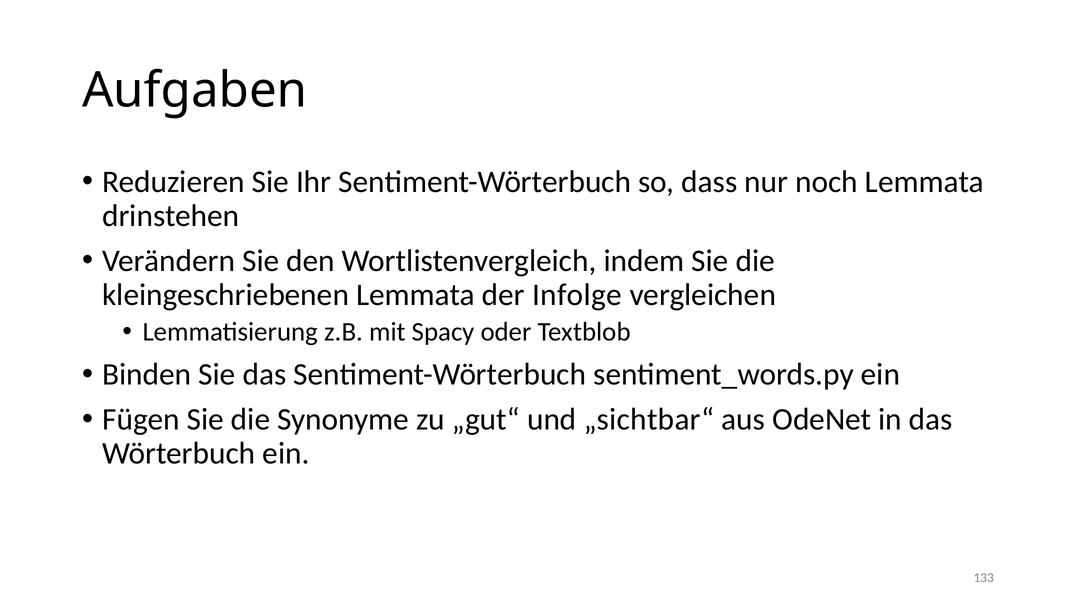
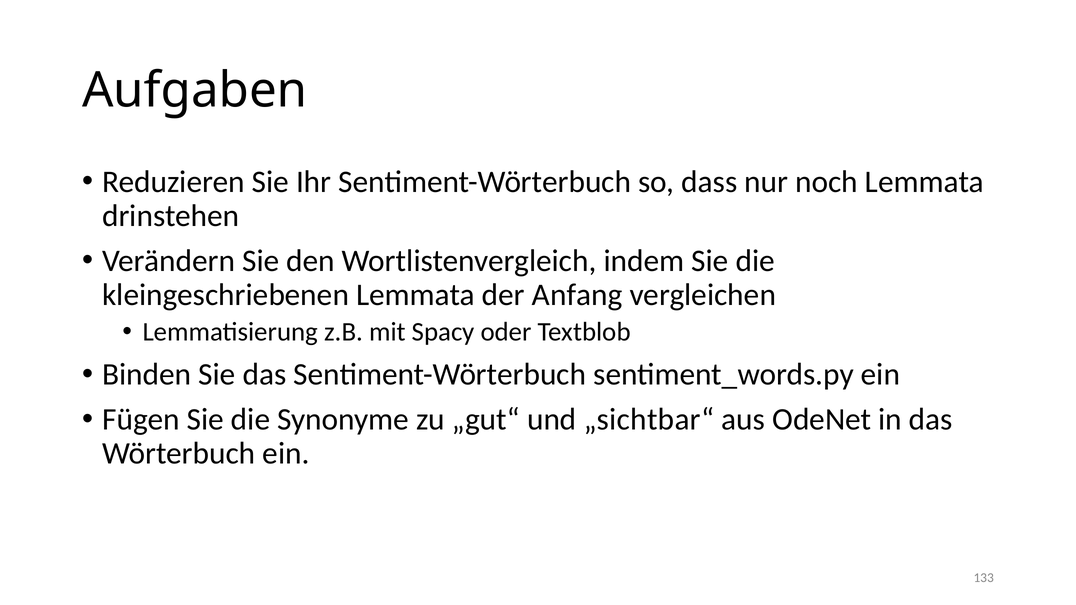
Infolge: Infolge -> Anfang (577, 295)
